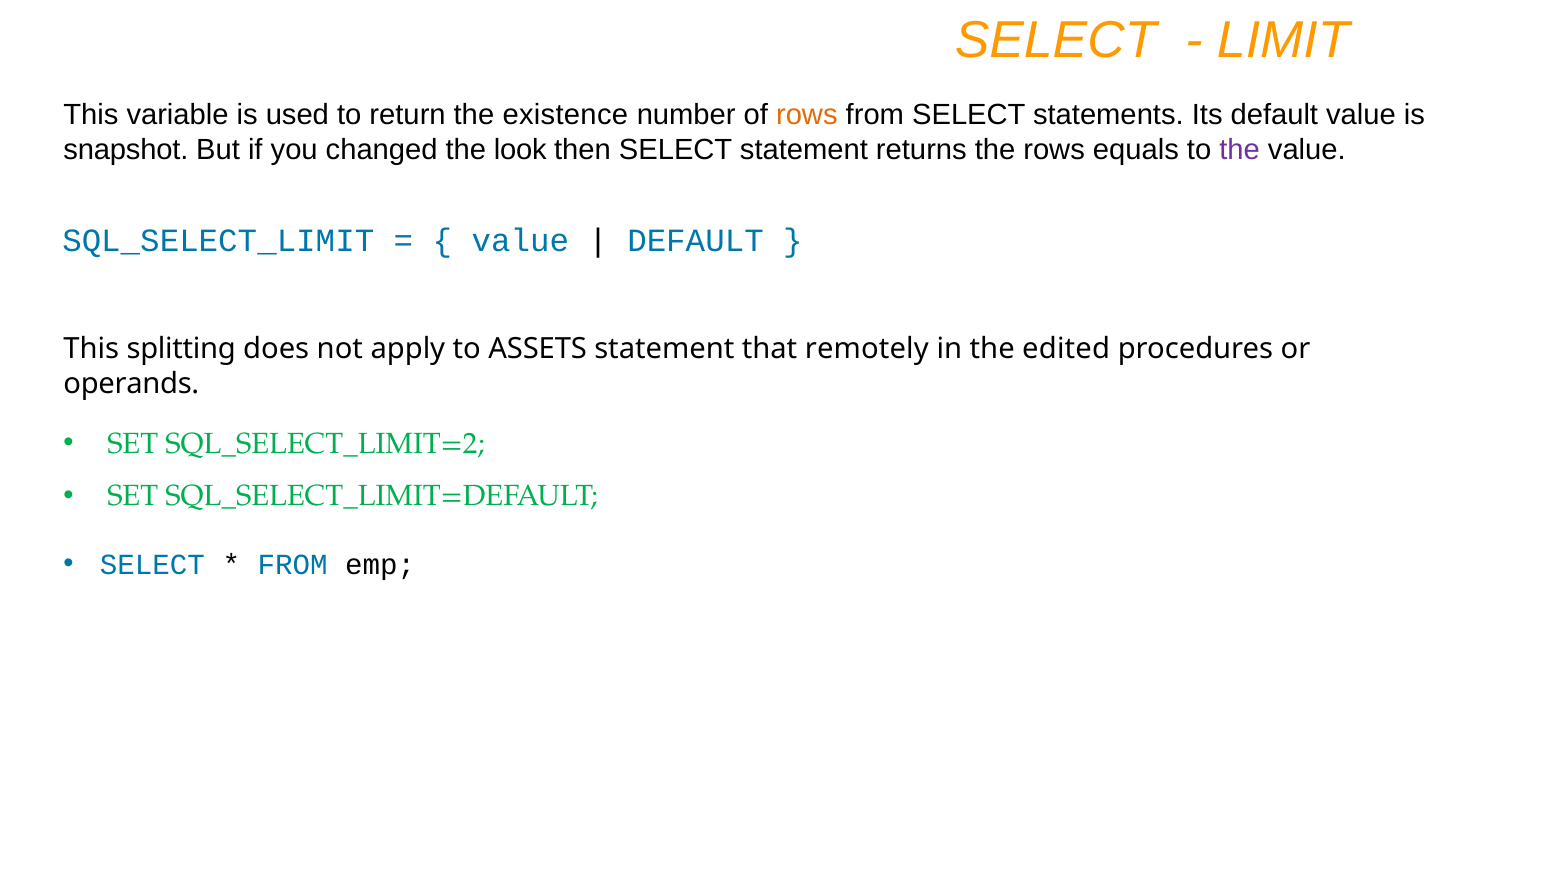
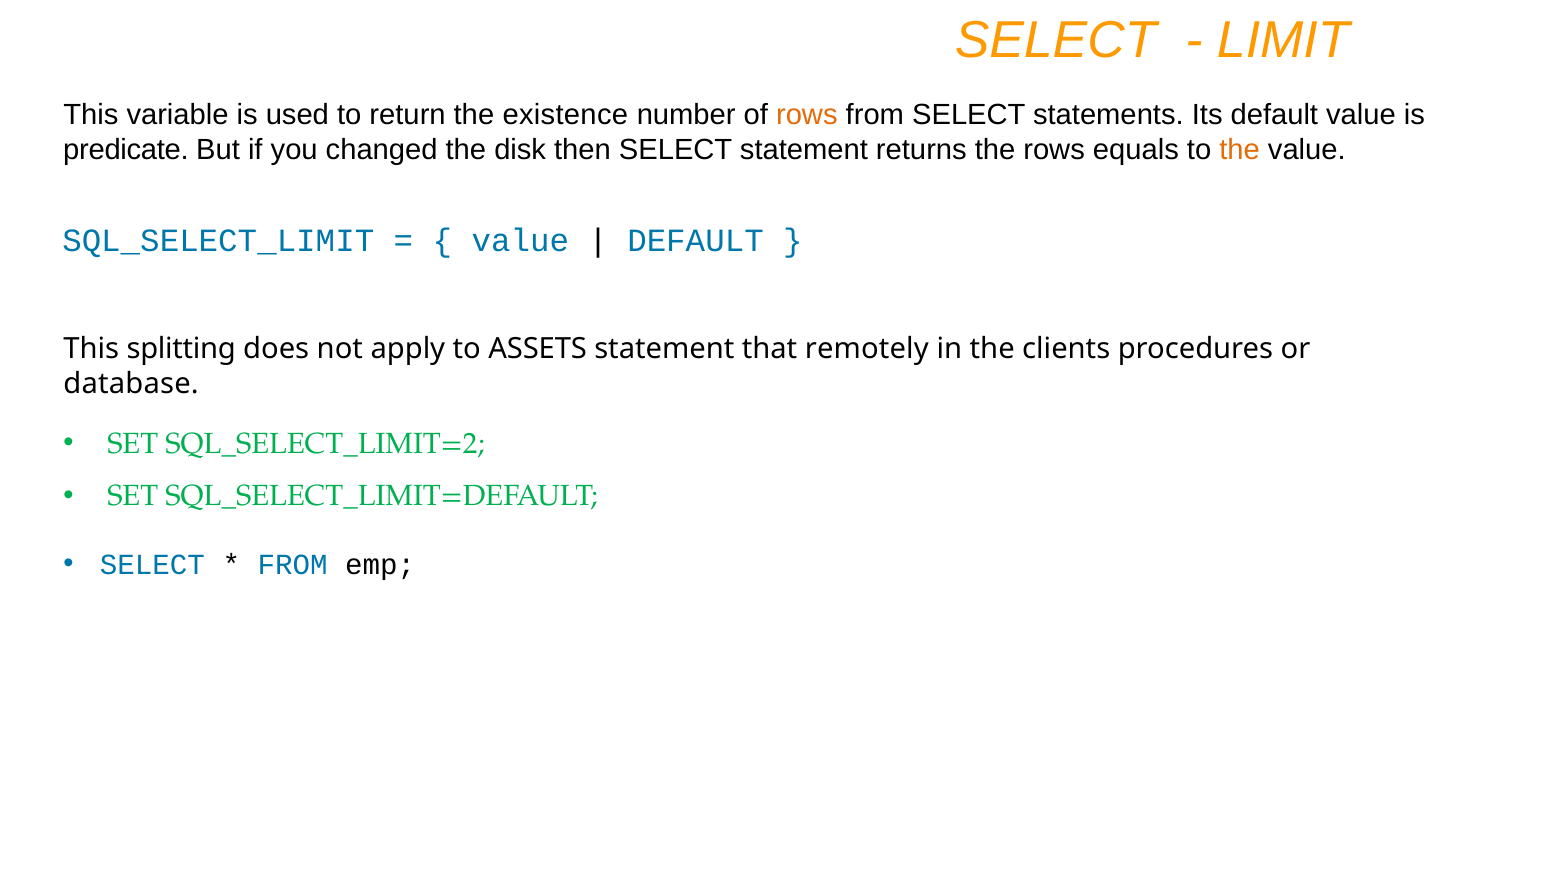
snapshot: snapshot -> predicate (126, 150)
look: look -> disk (520, 150)
the colour: purple -> orange (1240, 150)
edited: edited -> clients (1066, 349)
operands: operands -> database (131, 384)
